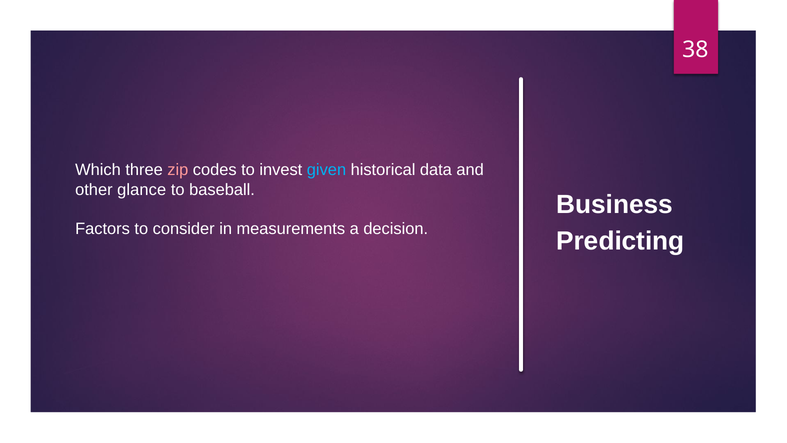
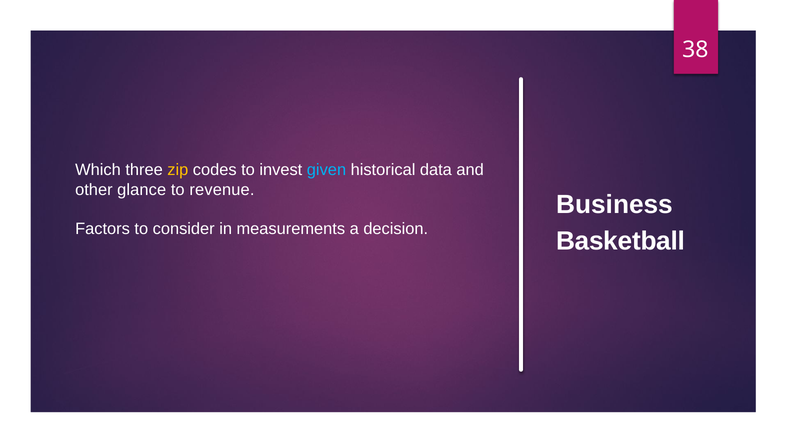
zip colour: pink -> yellow (178, 170)
baseball: baseball -> revenue (222, 190)
Predicting: Predicting -> Basketball (620, 241)
